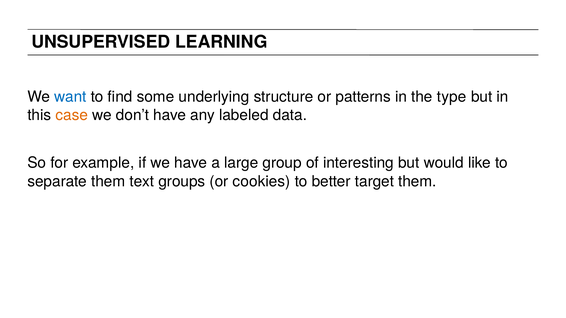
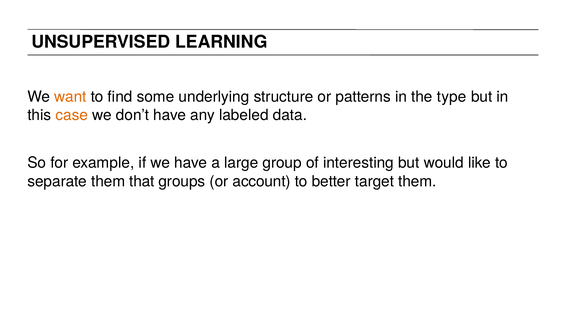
want colour: blue -> orange (70, 97)
text: text -> that (142, 181)
cookies: cookies -> account (262, 181)
